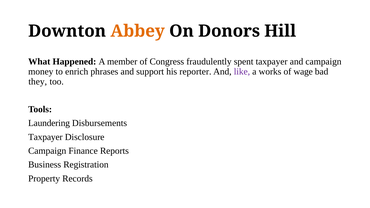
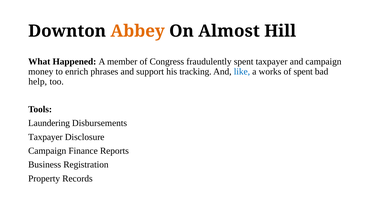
Donors: Donors -> Almost (229, 31)
reporter: reporter -> tracking (195, 72)
like colour: purple -> blue (242, 72)
of wage: wage -> spent (303, 72)
they: they -> help (38, 82)
